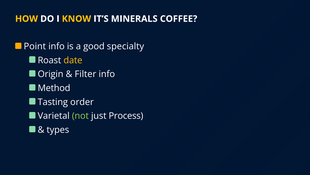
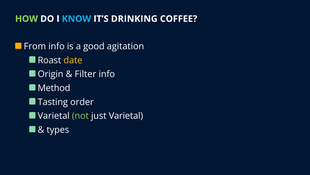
HOW colour: yellow -> light green (27, 19)
KNOW colour: yellow -> light blue (76, 19)
MINERALS: MINERALS -> DRINKING (134, 19)
Point: Point -> From (35, 46)
specialty: specialty -> agitation (125, 46)
just Process: Process -> Varietal (126, 116)
